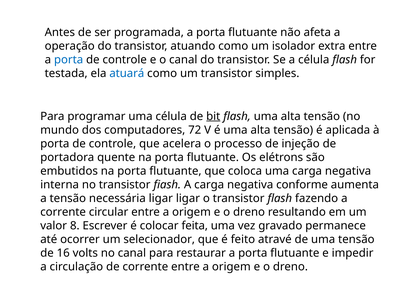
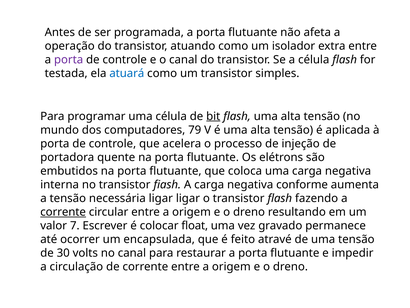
porta colour: blue -> purple (69, 60)
72: 72 -> 79 (195, 130)
corrente underline: none -> present (63, 212)
8: 8 -> 7 (75, 225)
feita: feita -> float (195, 225)
selecionador: selecionador -> encapsulada (159, 239)
16: 16 -> 30 (63, 253)
